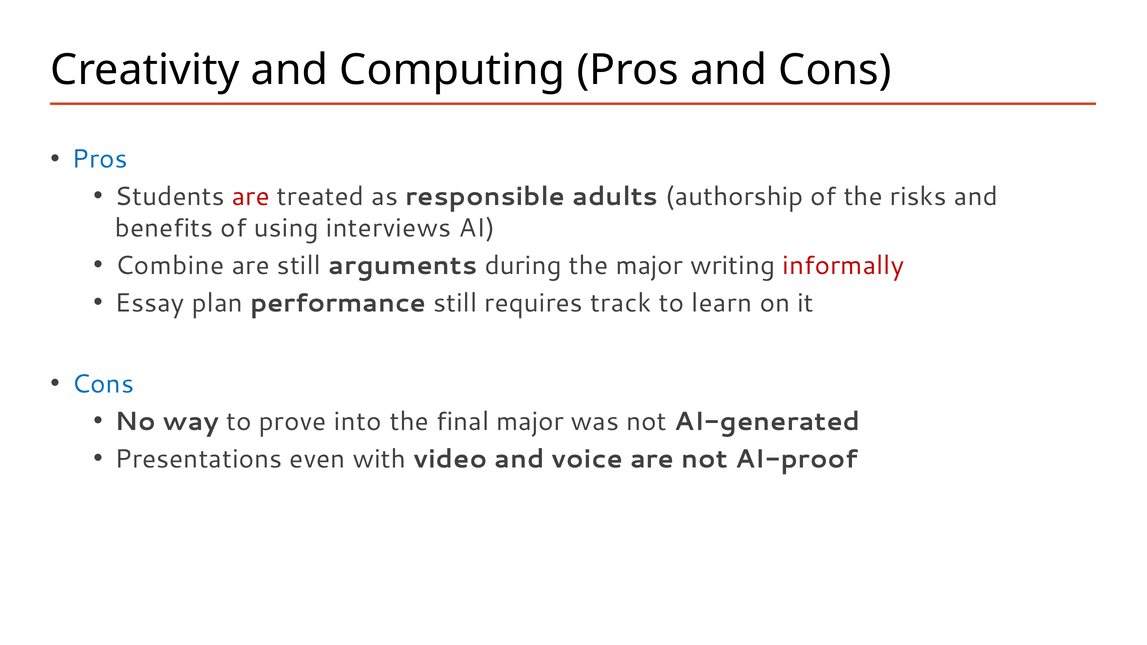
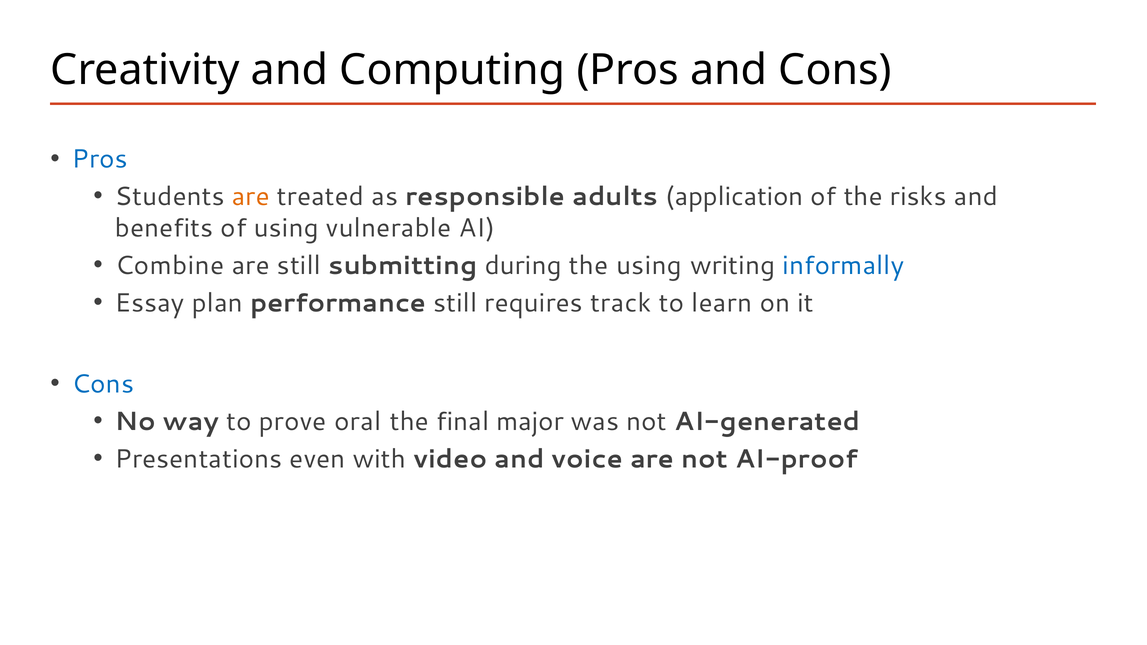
are colour: red -> orange (251, 197)
authorship: authorship -> application (734, 197)
interviews: interviews -> vulnerable (389, 228)
arguments: arguments -> submitting (403, 266)
the major: major -> using (649, 266)
informally colour: red -> blue (843, 266)
into: into -> oral (358, 422)
